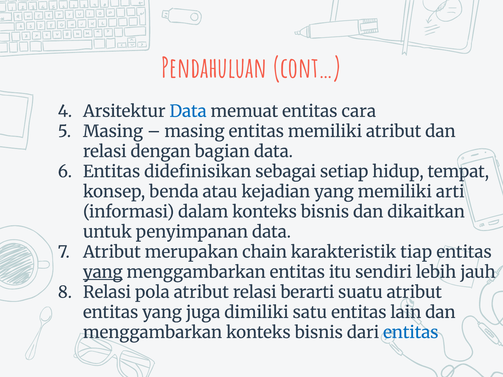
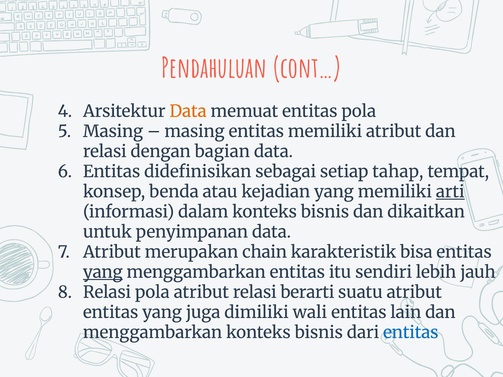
Data colour: blue -> orange (188, 111)
entitas cara: cara -> pola (359, 111)
hidup: hidup -> tahap (398, 172)
arti underline: none -> present (450, 192)
tiap: tiap -> bisa (416, 252)
satu: satu -> wali (310, 313)
